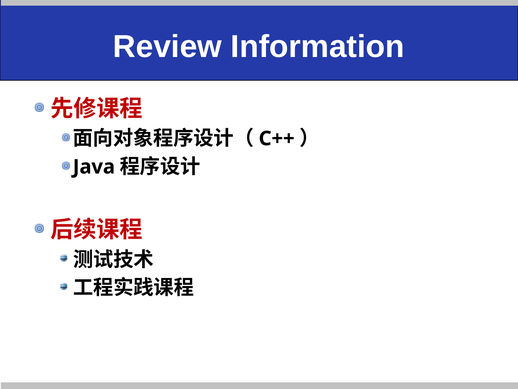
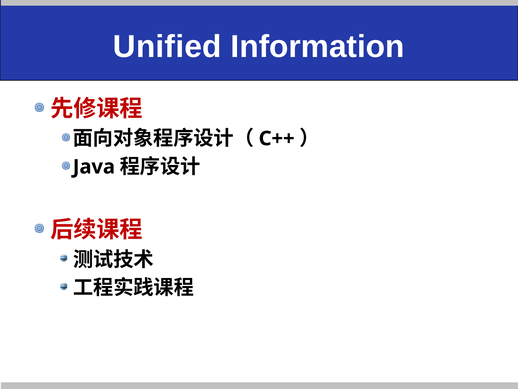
Review: Review -> Unified (167, 47)
